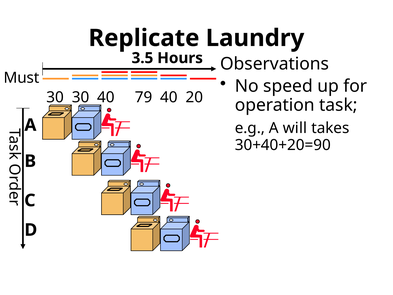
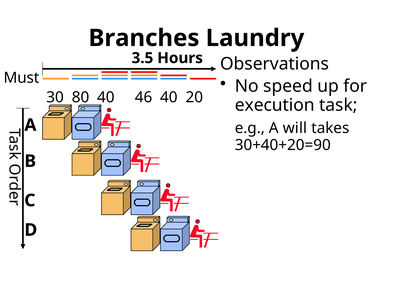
Replicate: Replicate -> Branches (144, 38)
30 30: 30 -> 80 (81, 97)
79: 79 -> 46 (144, 97)
operation: operation -> execution (275, 105)
